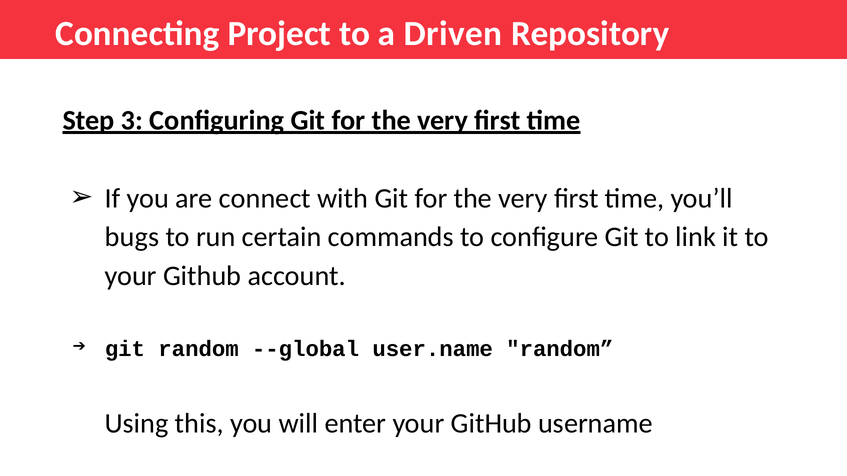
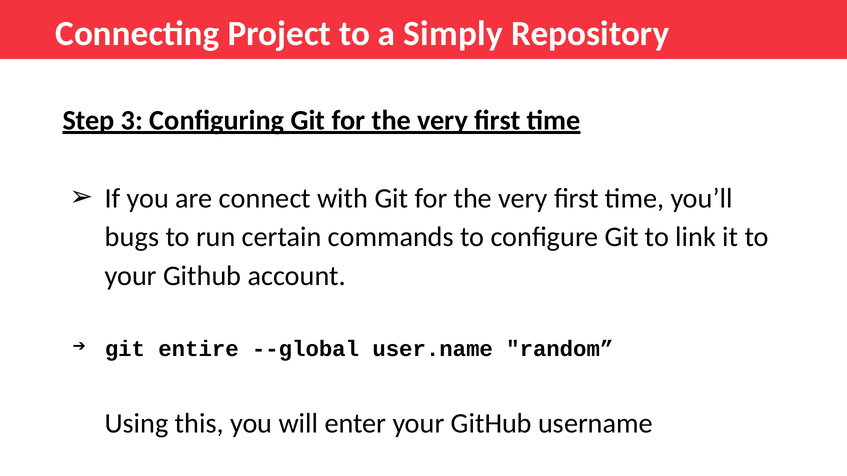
Driven: Driven -> Simply (453, 33)
git random: random -> entire (199, 349)
